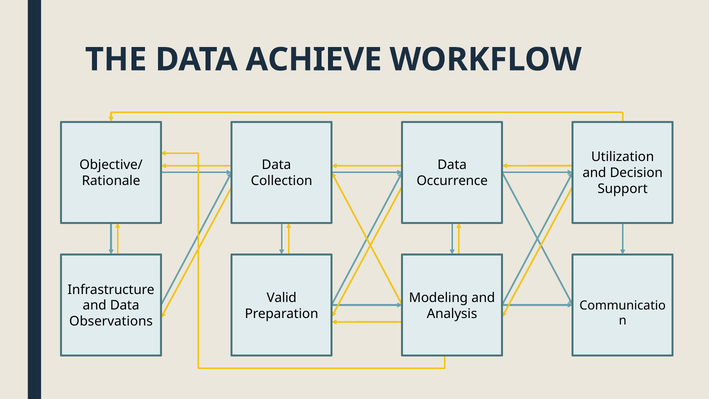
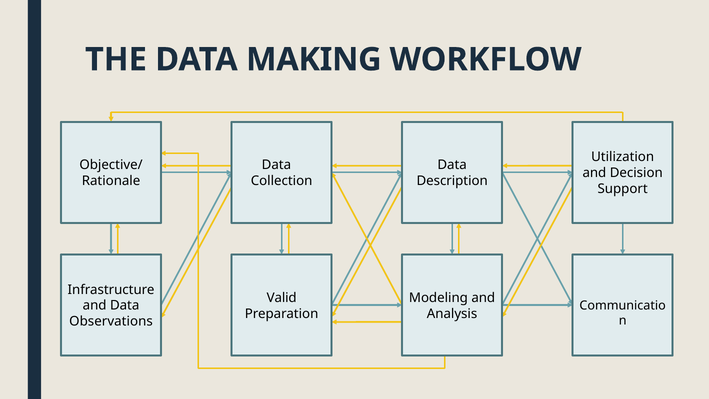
ACHIEVE: ACHIEVE -> MAKING (314, 60)
Occurrence: Occurrence -> Description (452, 181)
